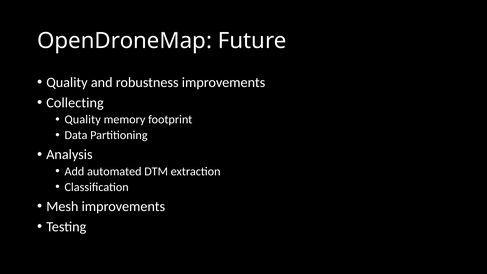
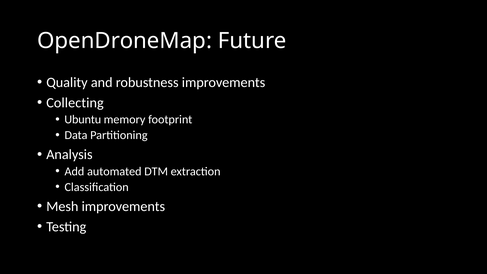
Quality: Quality -> Ubuntu (83, 120)
